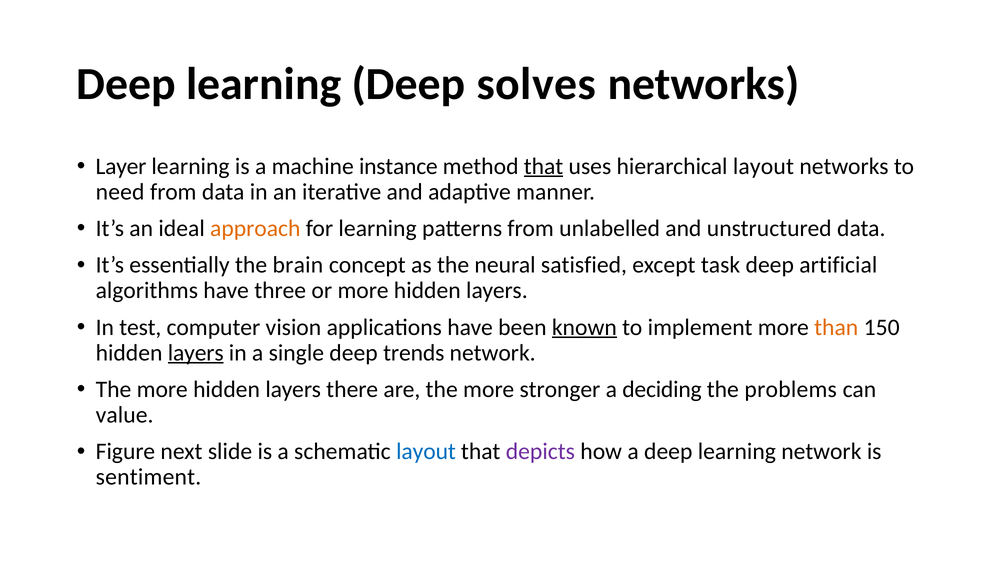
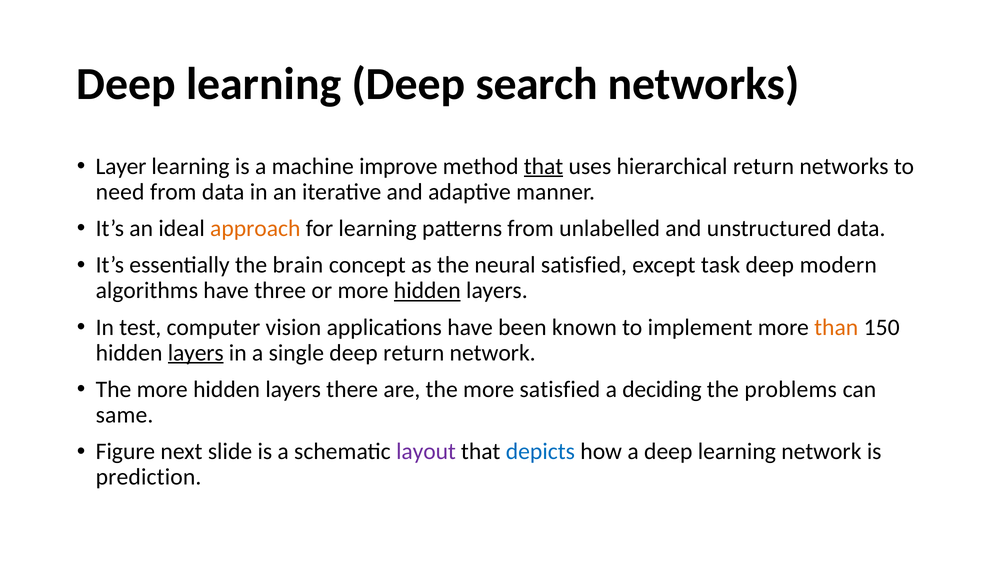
solves: solves -> search (537, 84)
instance: instance -> improve (398, 166)
hierarchical layout: layout -> return (763, 166)
artificial: artificial -> modern (838, 265)
hidden underline: none -> present (427, 290)
known underline: present -> none (584, 327)
deep trends: trends -> return (414, 352)
more stronger: stronger -> satisfied (560, 389)
value: value -> same (125, 415)
layout colour: blue -> purple (426, 451)
depicts colour: purple -> blue (540, 451)
sentiment: sentiment -> prediction (149, 477)
